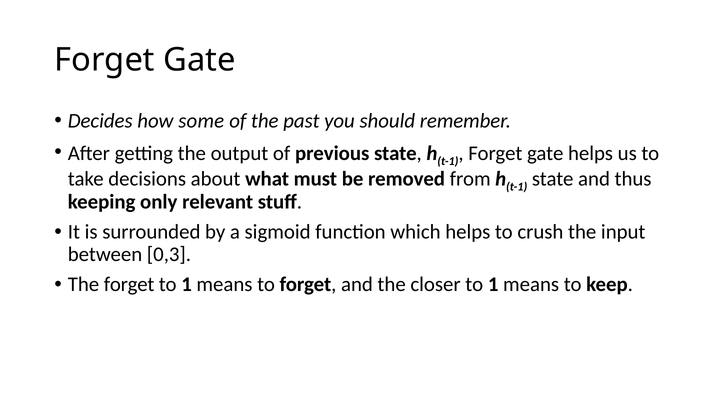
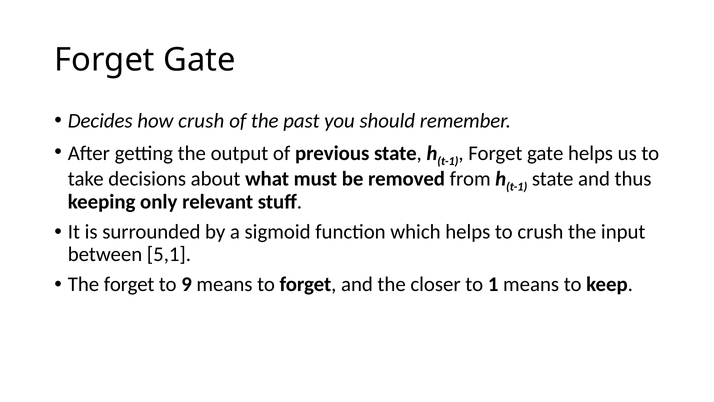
how some: some -> crush (201, 121)
0,3: 0,3 -> 5,1 (169, 254)
1: 1 -> 9 (187, 284)
